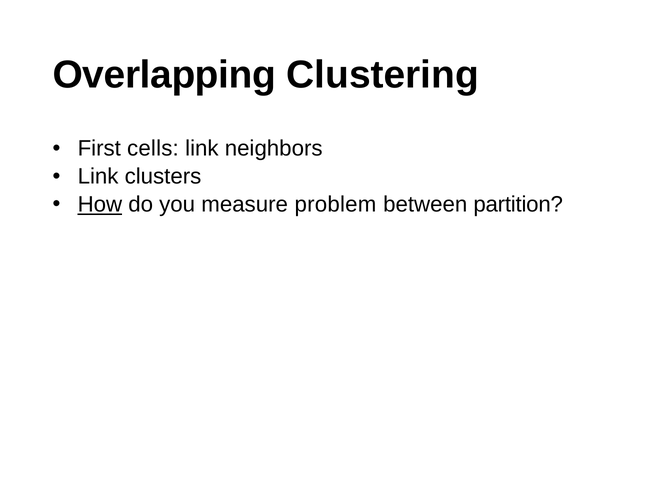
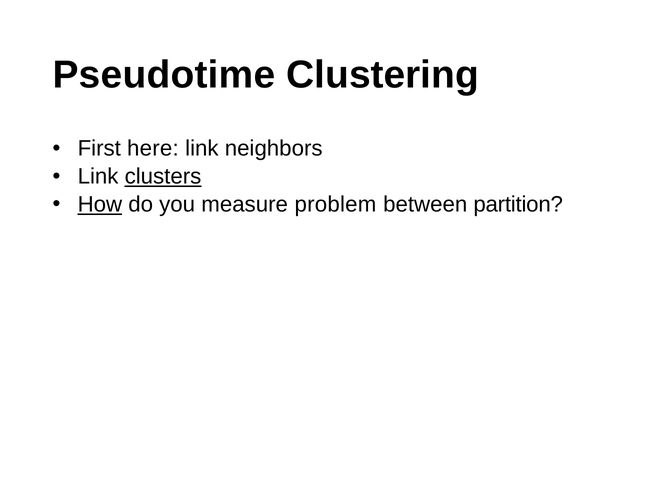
Overlapping: Overlapping -> Pseudotime (164, 75)
cells: cells -> here (153, 149)
clusters underline: none -> present (163, 177)
